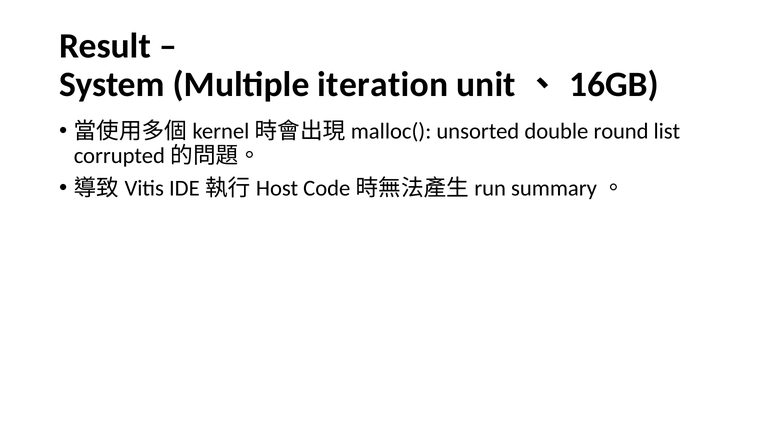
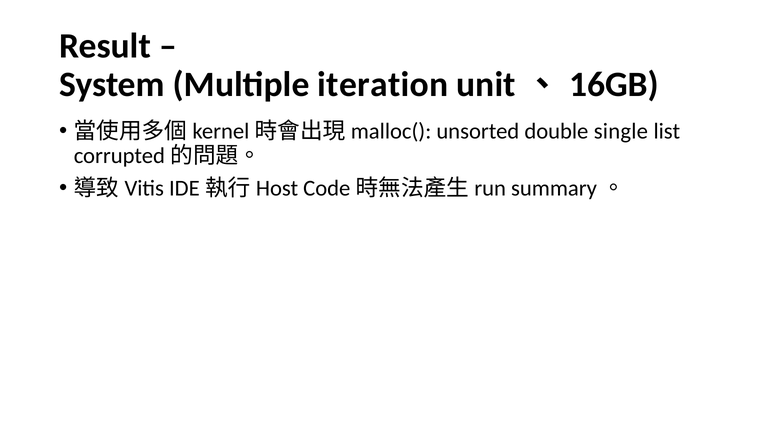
round: round -> single (621, 131)
